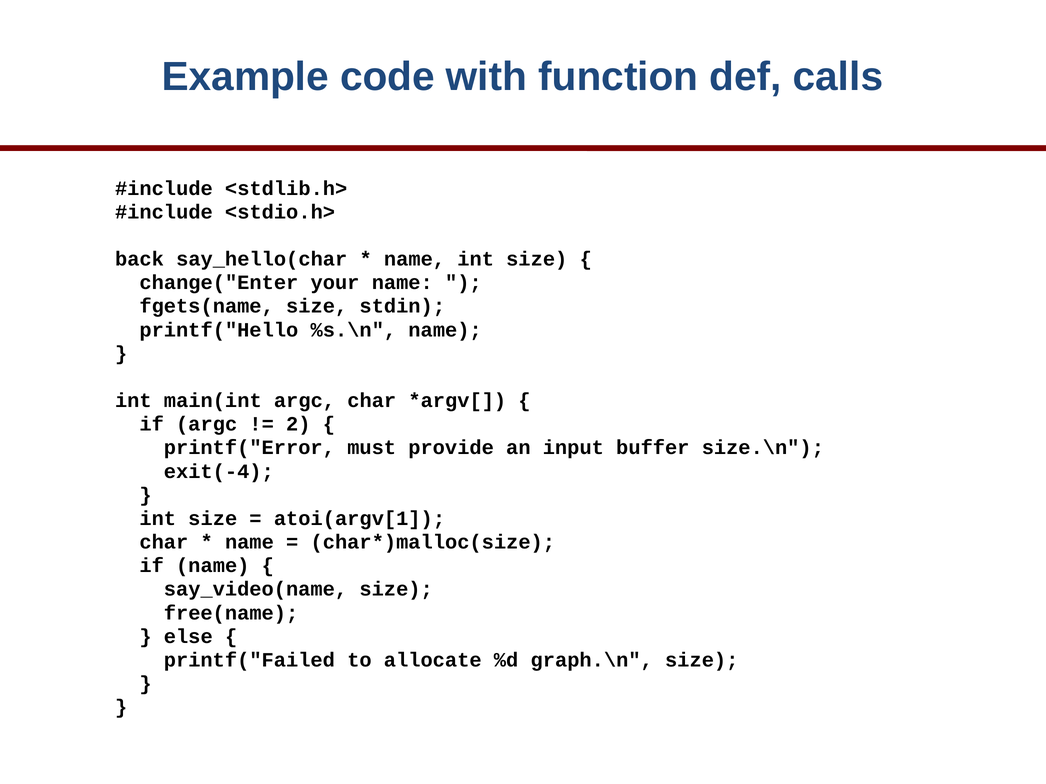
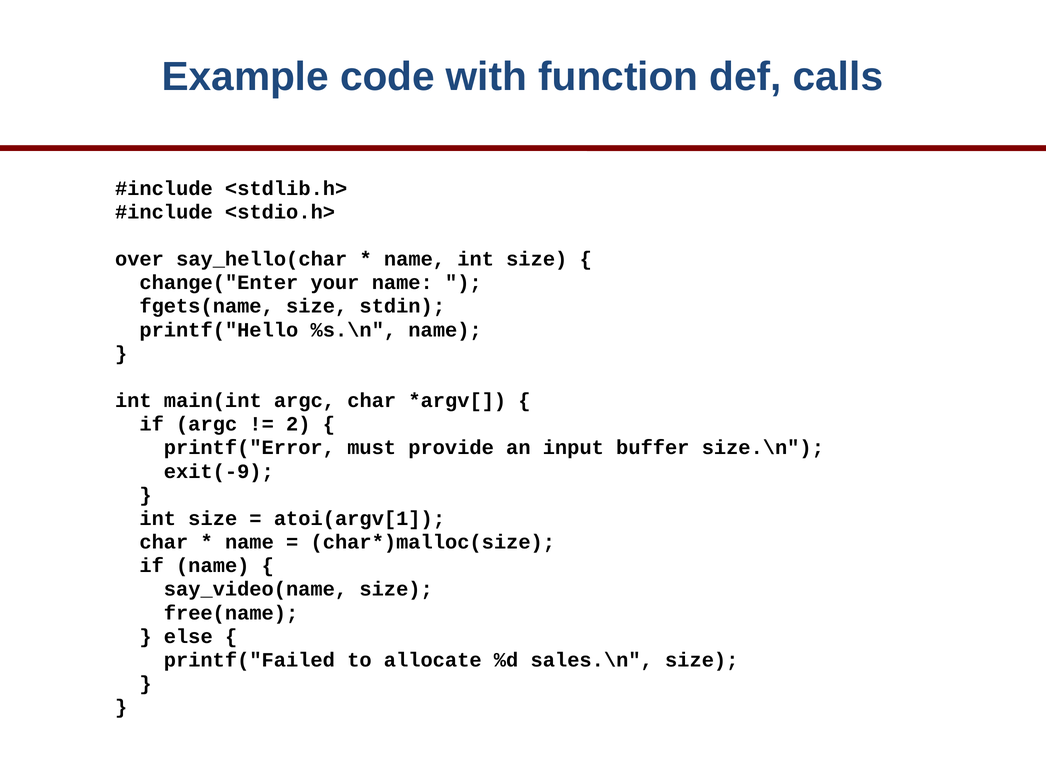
back: back -> over (139, 259)
exit(-4: exit(-4 -> exit(-9 (219, 472)
graph.\n: graph.\n -> sales.\n (592, 660)
